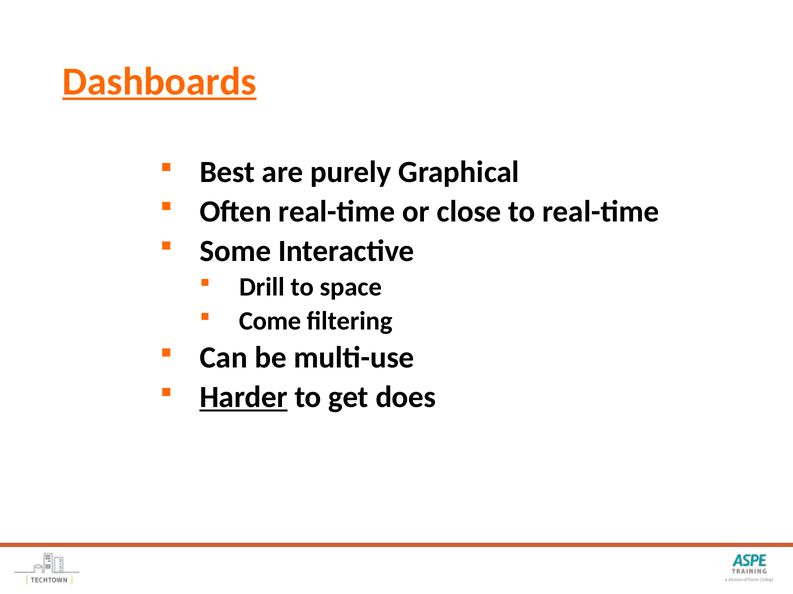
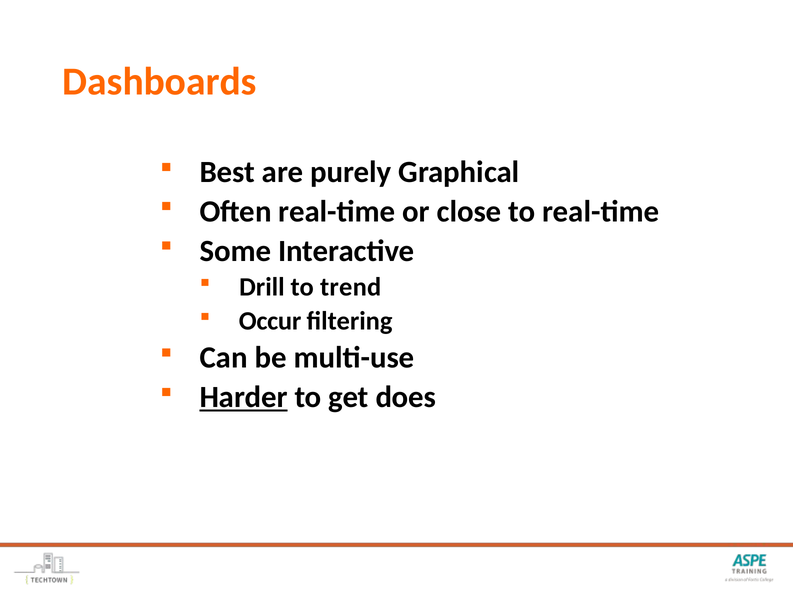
Dashboards underline: present -> none (160, 82)
space: space -> trend (351, 287)
Come: Come -> Occur (270, 321)
